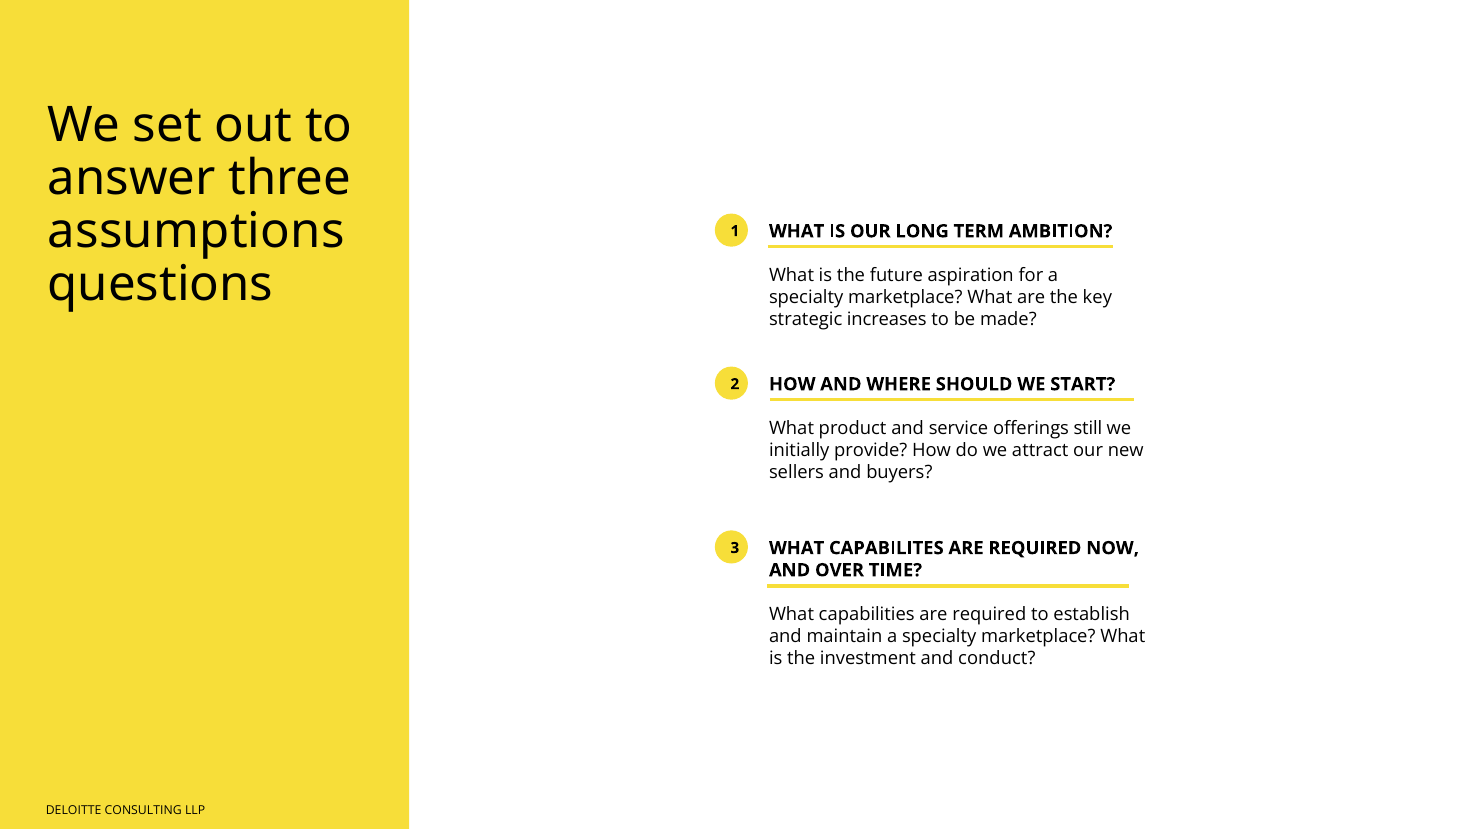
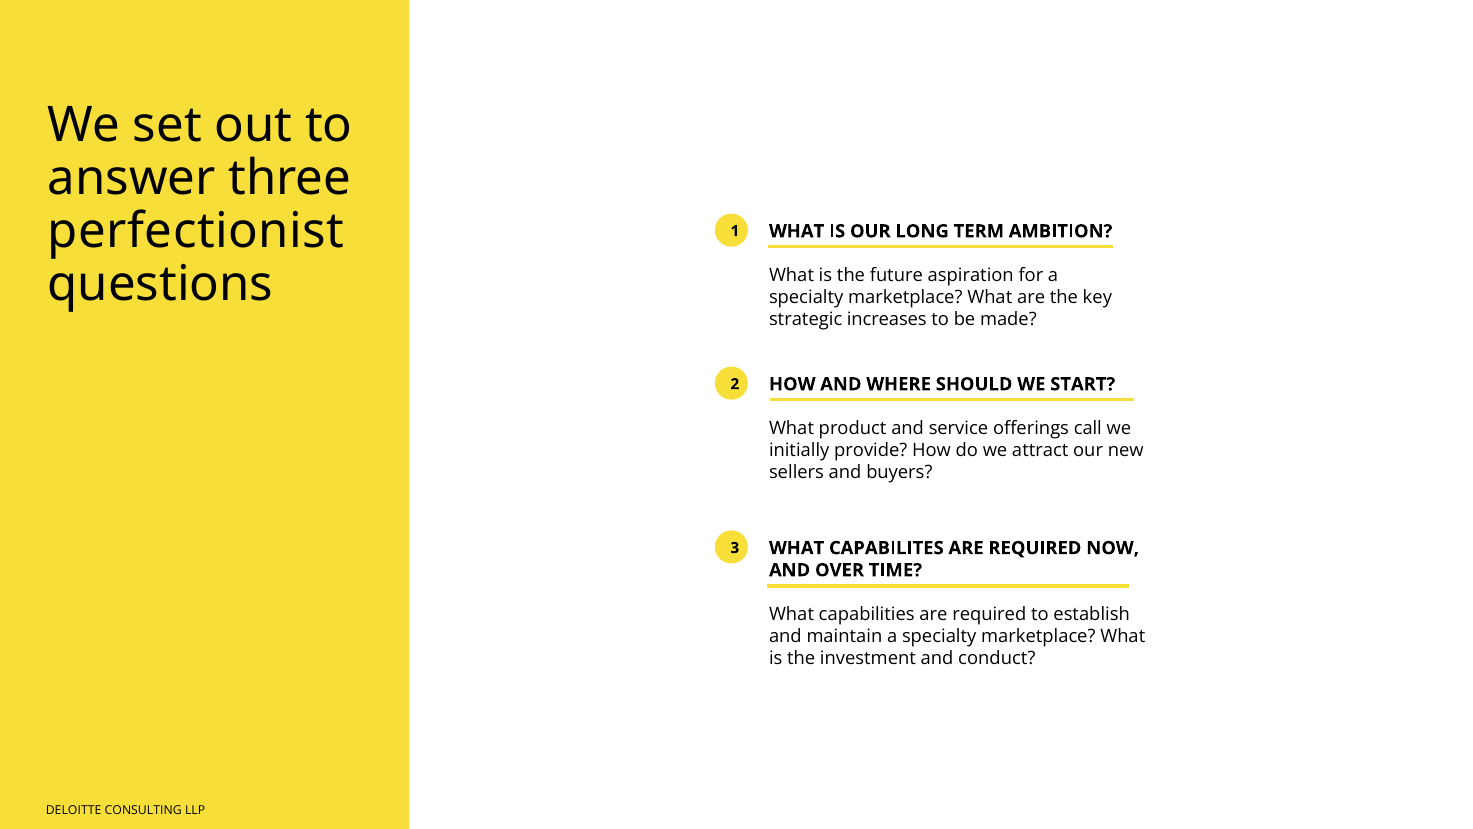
assumptions: assumptions -> perfectionist (196, 231)
still: still -> call (1088, 428)
